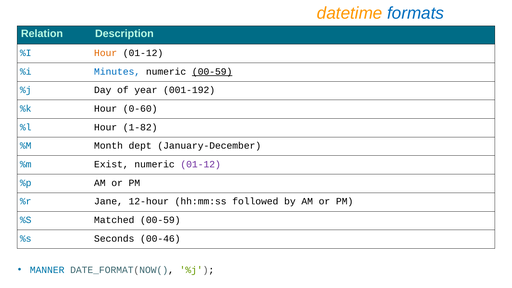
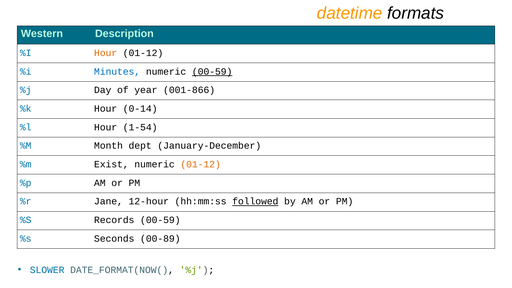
formats colour: blue -> black (416, 13)
Relation: Relation -> Western (42, 34)
001-192: 001-192 -> 001-866 (189, 90)
0-60: 0-60 -> 0-14 (140, 109)
1-82: 1-82 -> 1-54 (140, 127)
01-12 colour: purple -> orange (201, 164)
followed underline: none -> present (255, 201)
Matched: Matched -> Records (114, 220)
00-46: 00-46 -> 00-89 (160, 239)
MANNER: MANNER -> SLOWER (47, 270)
